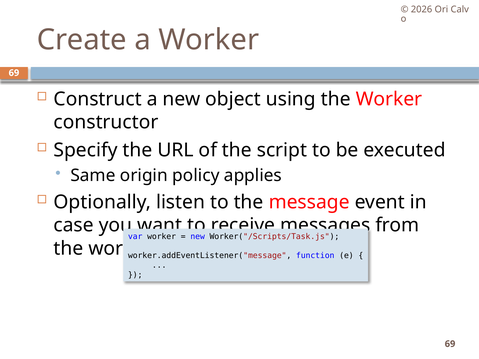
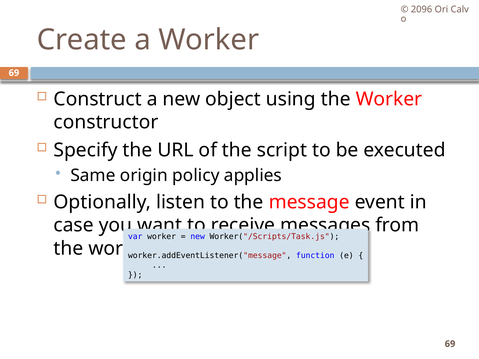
2026: 2026 -> 2096 (422, 9)
